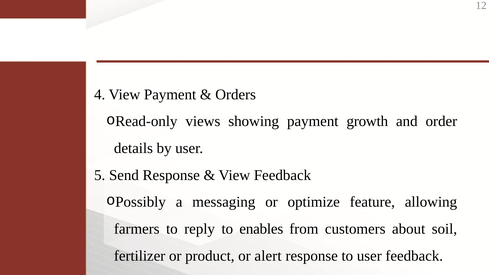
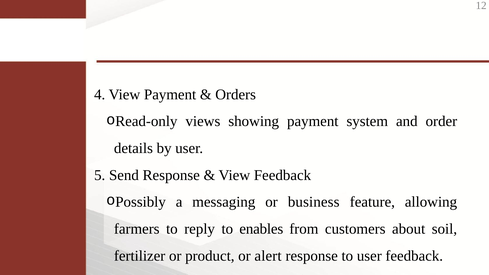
growth: growth -> system (367, 121)
optimize: optimize -> business (314, 202)
